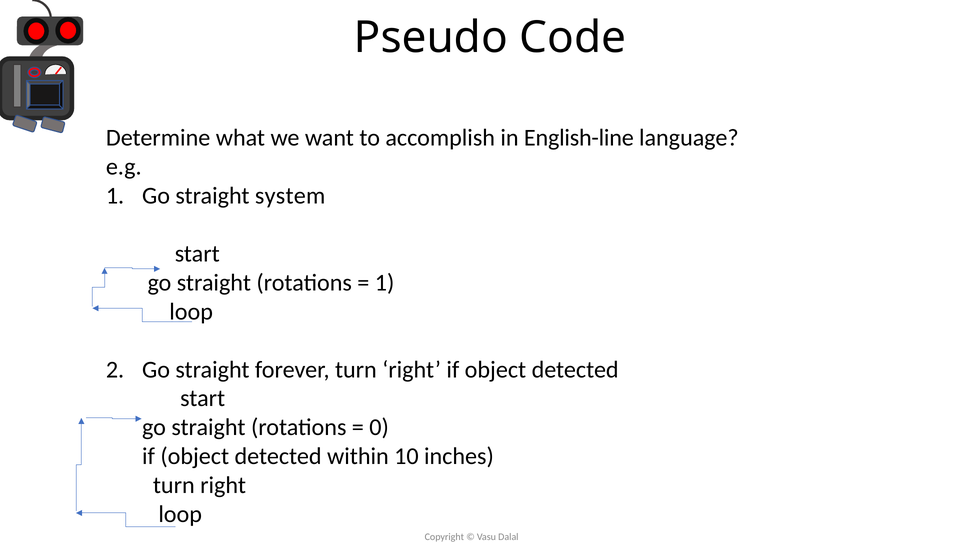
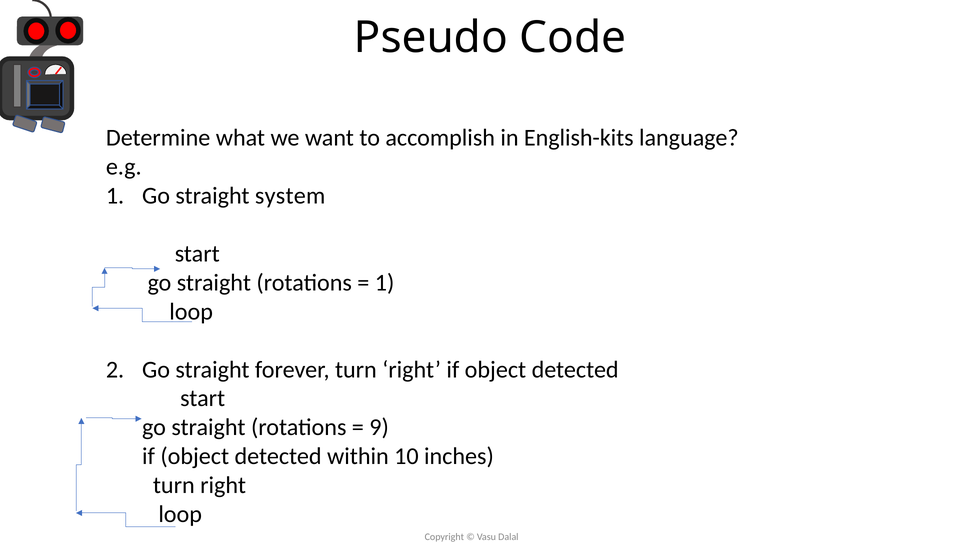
English-line: English-line -> English-kits (579, 138)
0: 0 -> 9 (379, 427)
